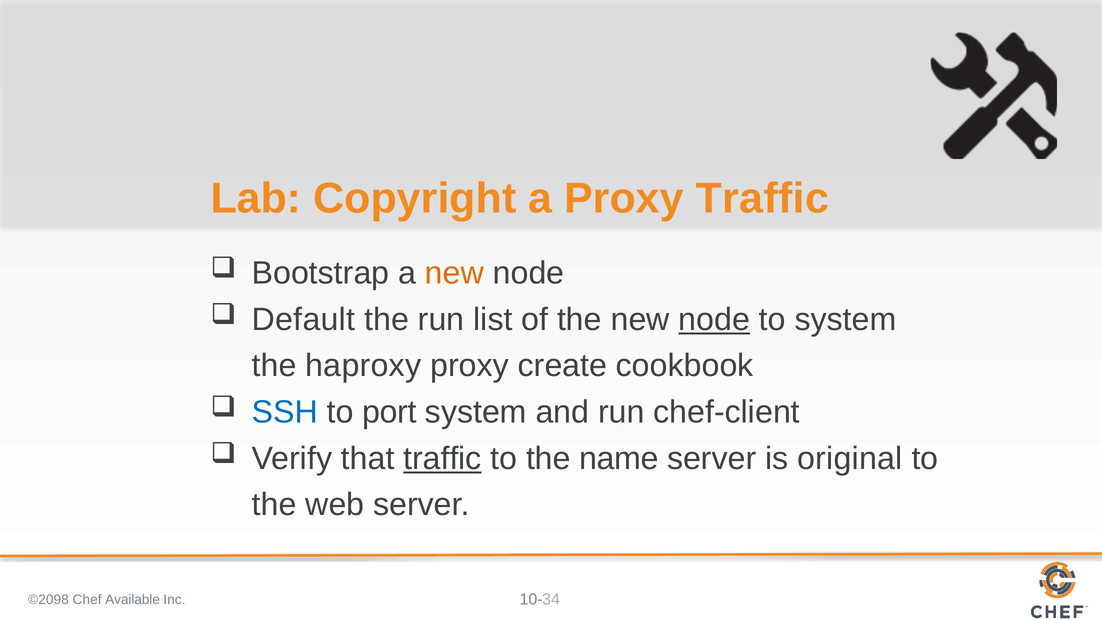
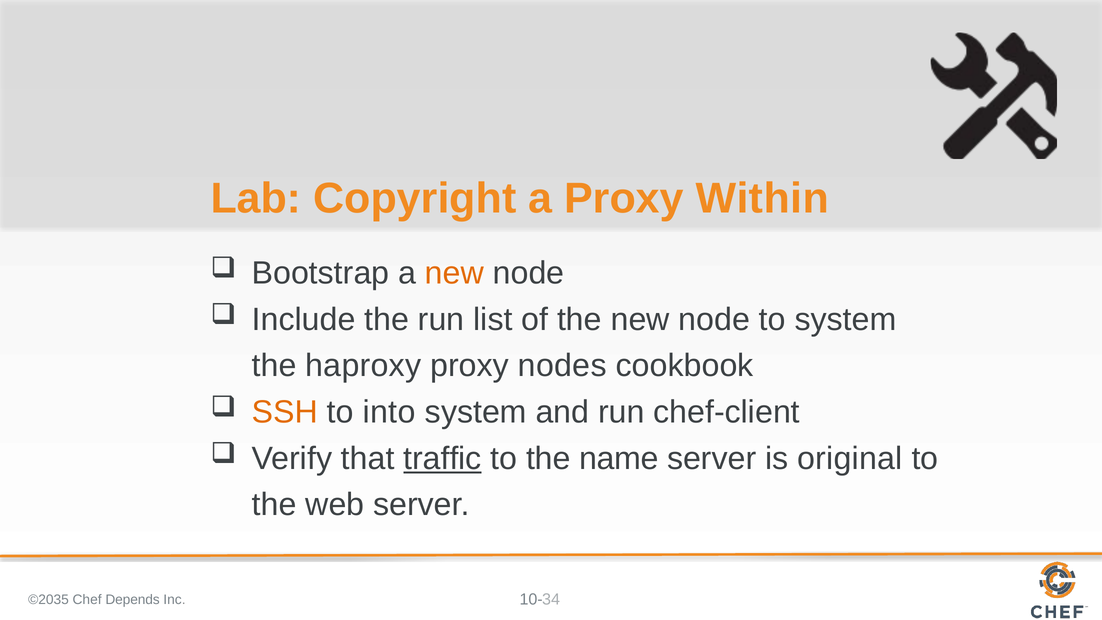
Proxy Traffic: Traffic -> Within (762, 198)
Default: Default -> Include (304, 319)
node underline: present -> none (714, 319)
create: create -> nodes (562, 366)
SSH colour: blue -> orange (285, 412)
port: port -> into (389, 412)
©2098: ©2098 -> ©2035 (48, 600)
Available: Available -> Depends (133, 600)
